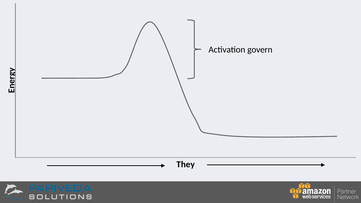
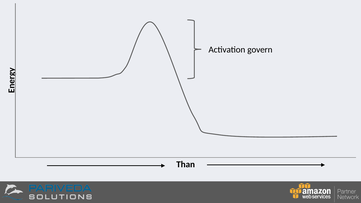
They: They -> Than (186, 164)
